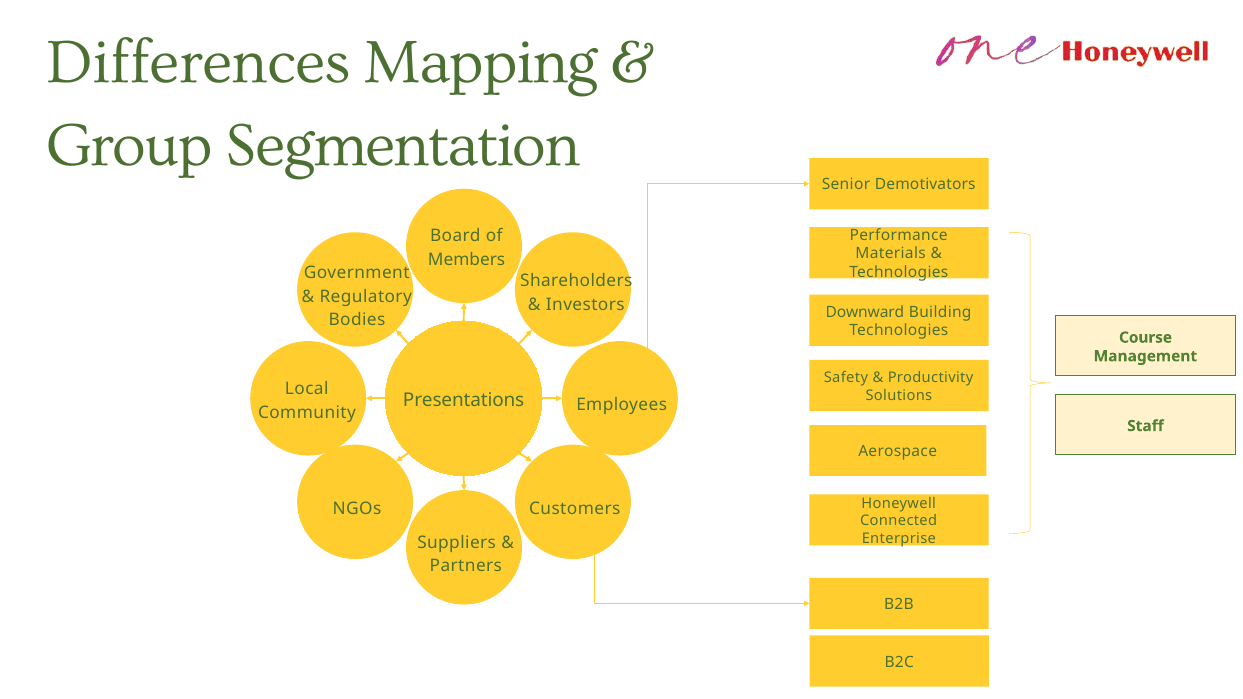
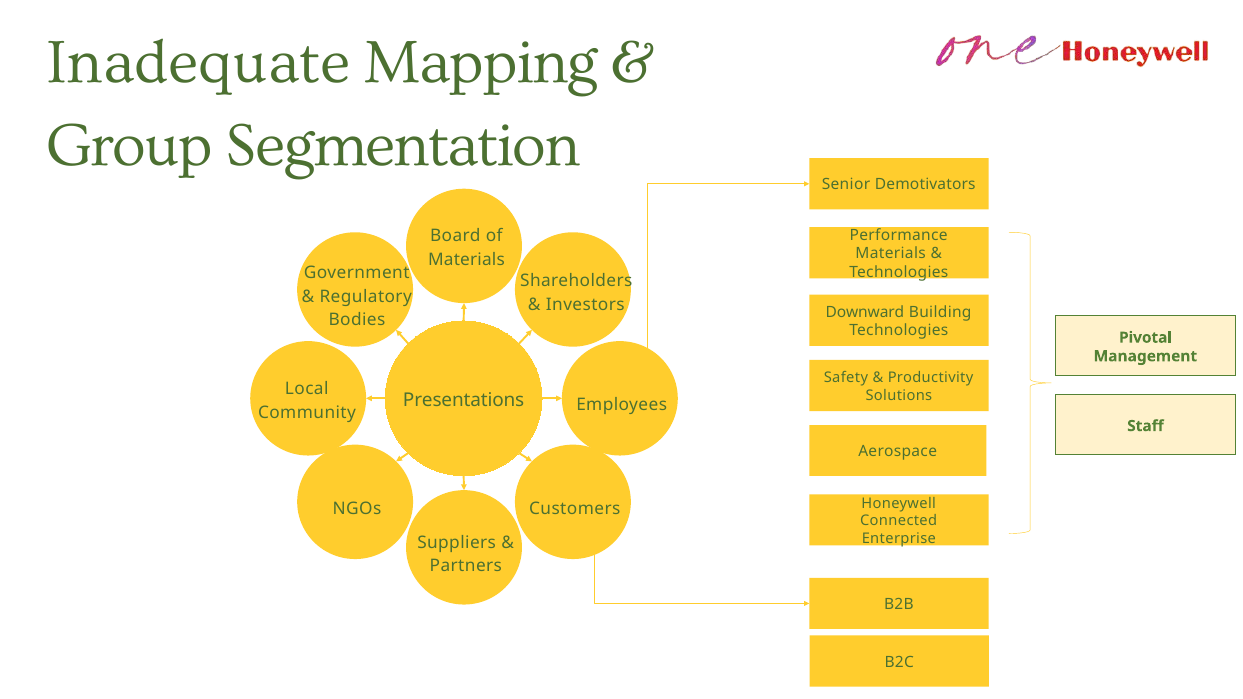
Differences: Differences -> Inadequate (198, 62)
Members: Members -> Materials (466, 260)
Course: Course -> Pivotal (1145, 338)
